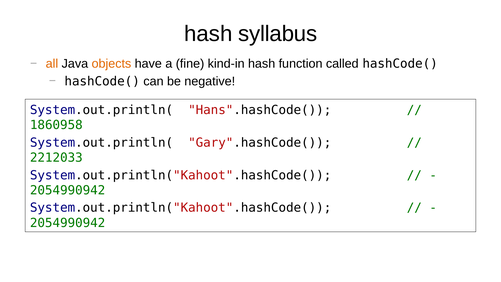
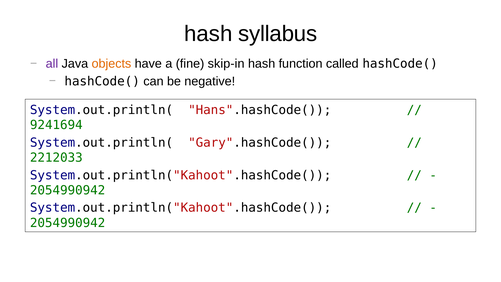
all colour: orange -> purple (52, 64)
kind-in: kind-in -> skip-in (226, 64)
1860958: 1860958 -> 9241694 (56, 125)
